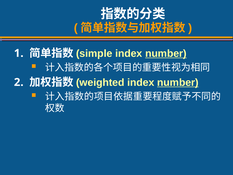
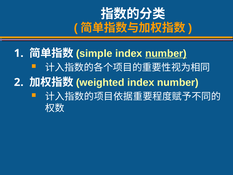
number underline: present -> none (178, 82)
